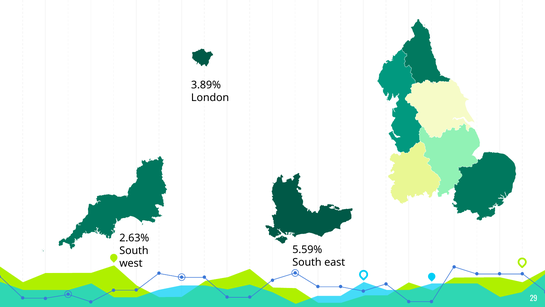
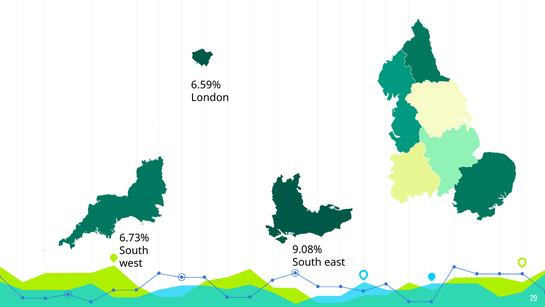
3.89%: 3.89% -> 6.59% (206, 85)
2.63%: 2.63% -> 6.73% (134, 238)
5.59%: 5.59% -> 9.08% (307, 249)
